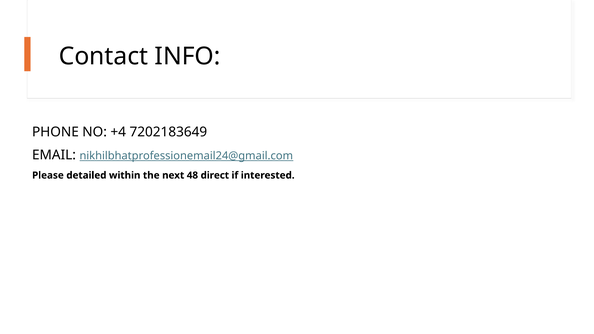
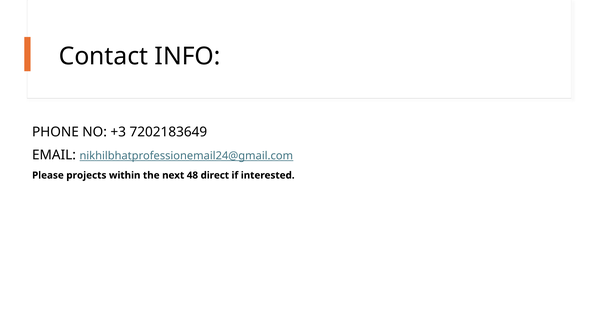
+4: +4 -> +3 (118, 132)
detailed: detailed -> projects (86, 175)
